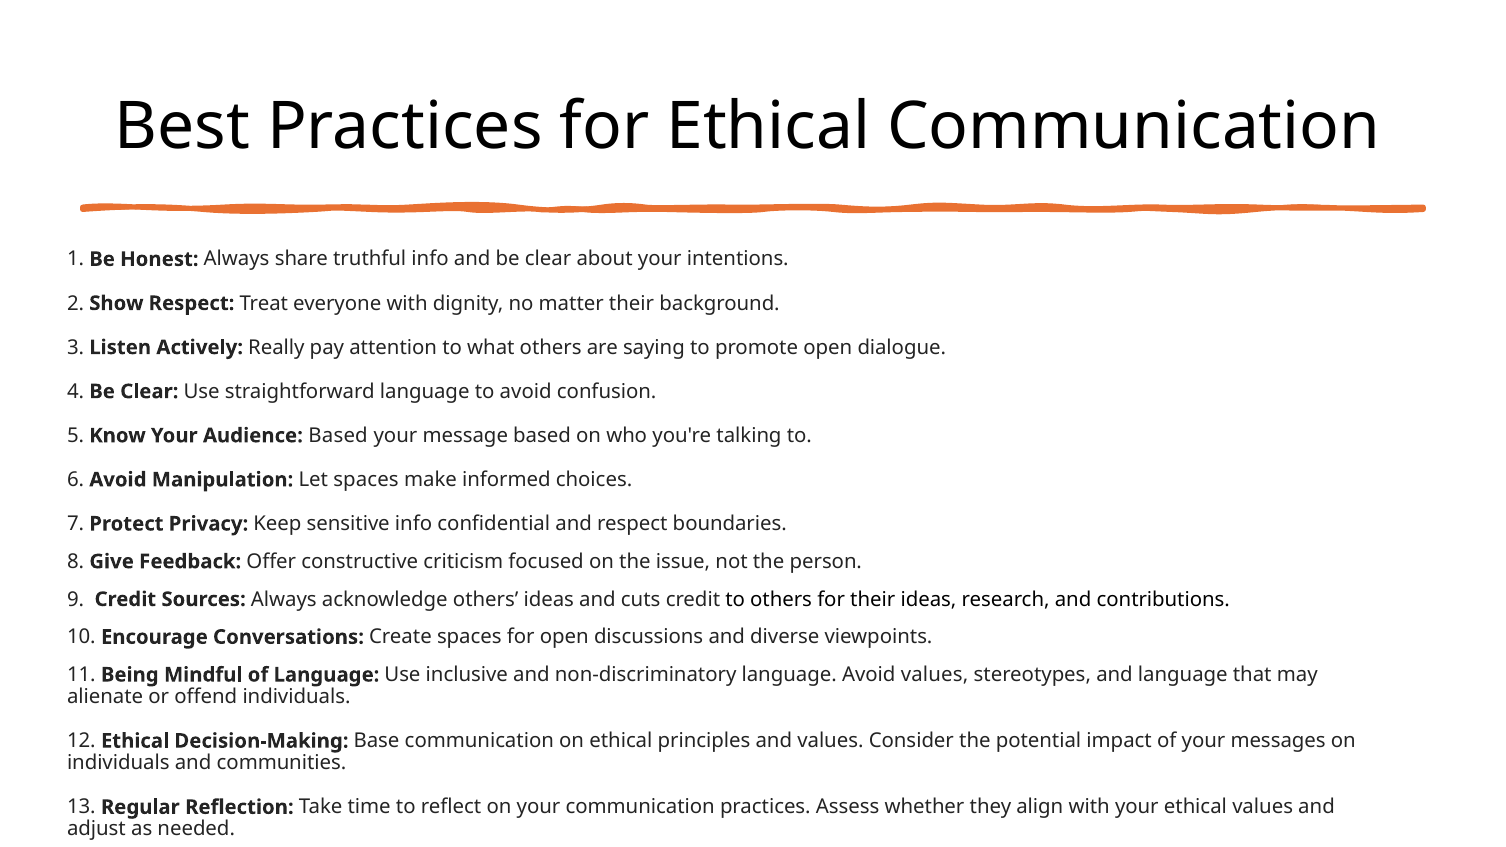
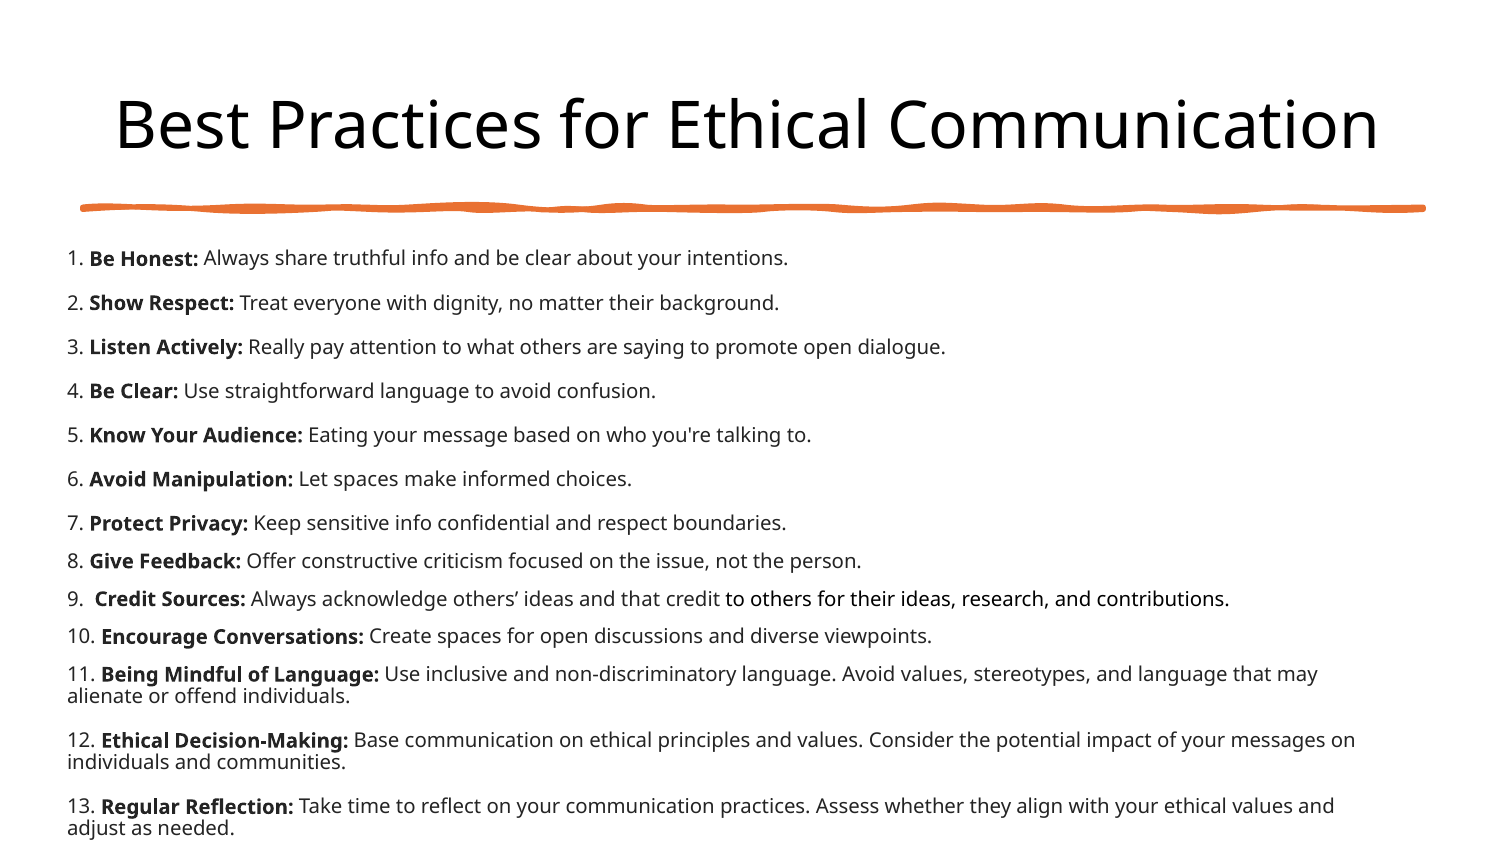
Audience Based: Based -> Eating (338, 436)
and cuts: cuts -> that (641, 599)
